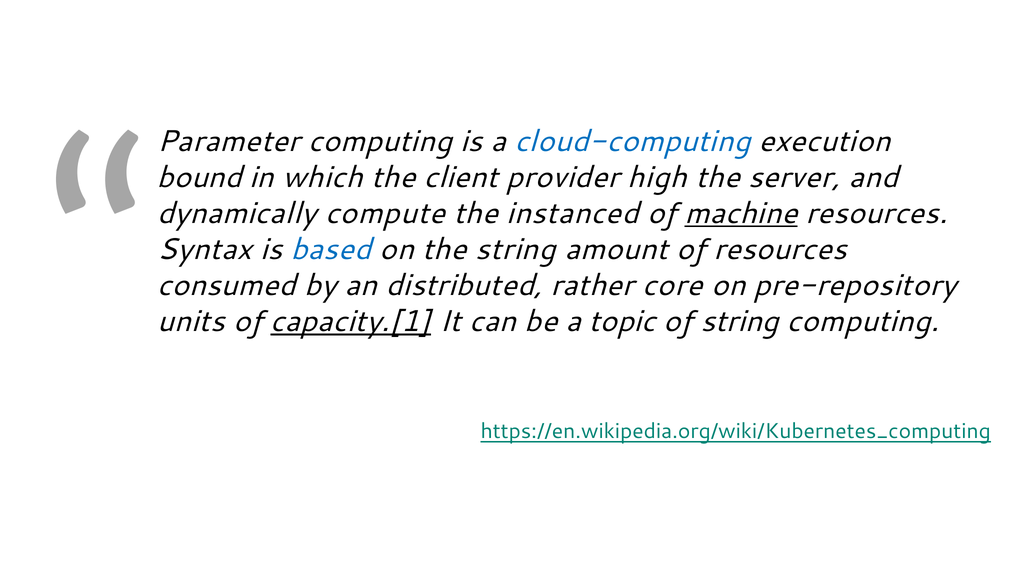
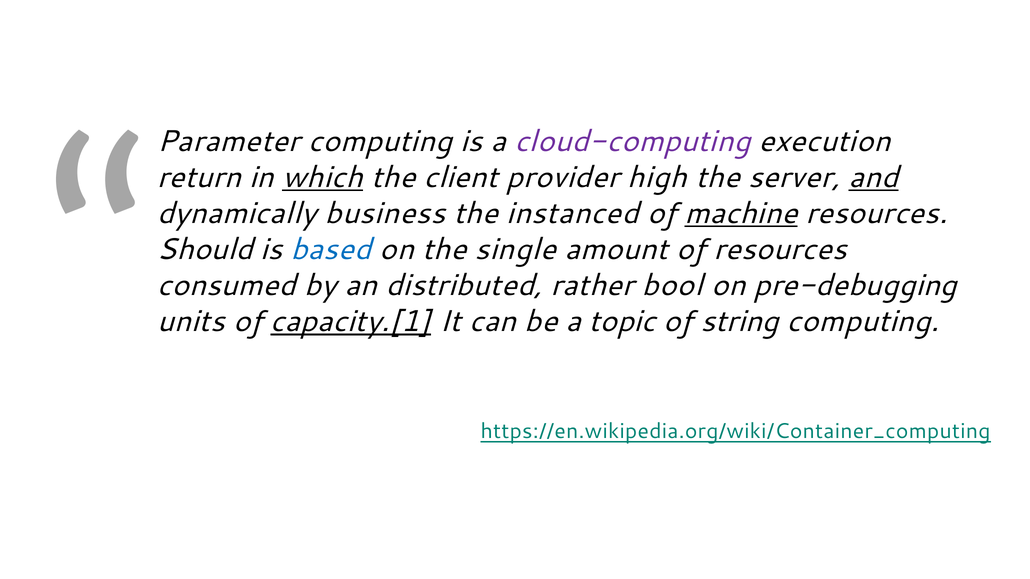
https://en.wikipedia.org/wiki/Kubernetes_computing: https://en.wikipedia.org/wiki/Kubernetes_computing -> https://en.wikipedia.org/wiki/Container_computing (735, 431)
cloud-computing colour: blue -> purple (633, 141)
bound: bound -> return (199, 177)
which underline: none -> present (323, 177)
and underline: none -> present (874, 177)
compute: compute -> business (385, 213)
Syntax: Syntax -> Should (205, 250)
the string: string -> single (516, 250)
core: core -> bool (672, 286)
pre-repository: pre-repository -> pre-debugging (855, 286)
